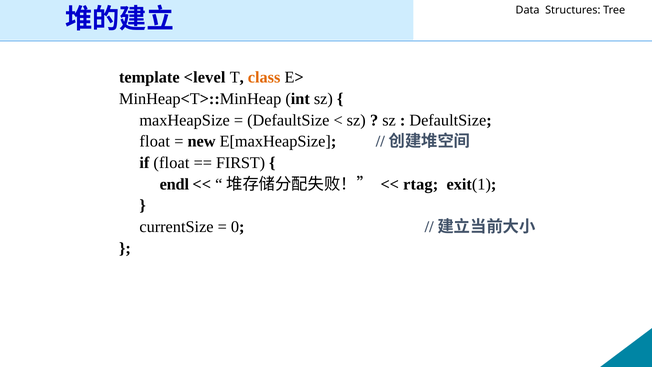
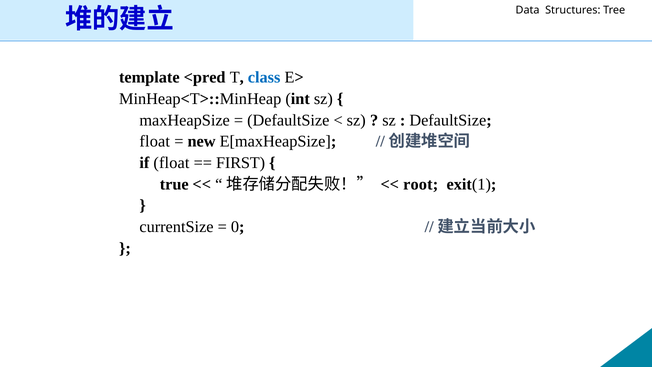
<level: <level -> <pred (205, 77)
class colour: orange -> blue (264, 77)
endl: endl -> true (174, 184)
rtag: rtag -> root (421, 184)
